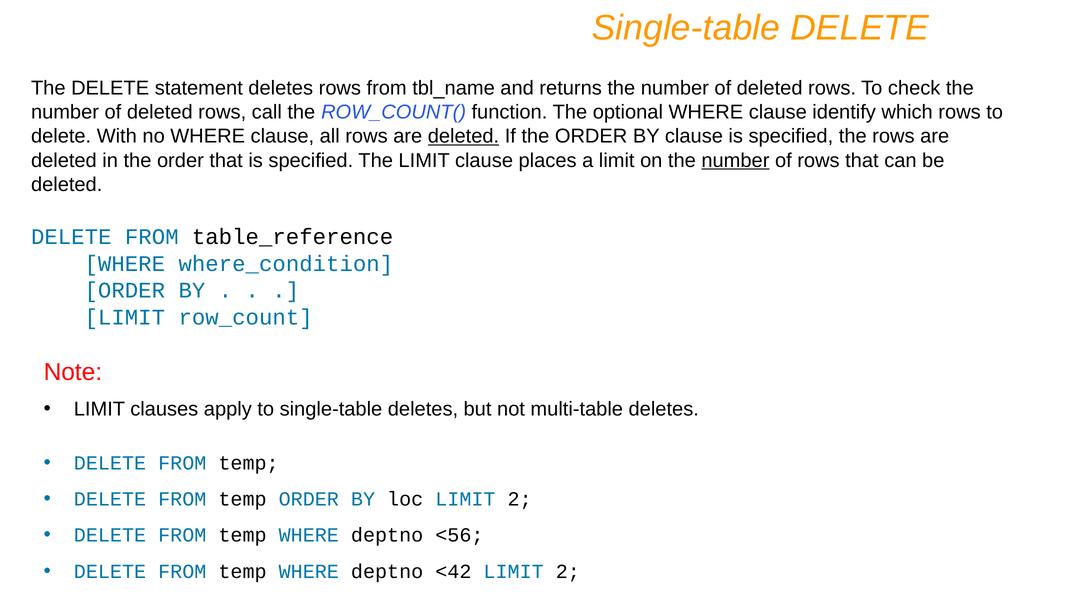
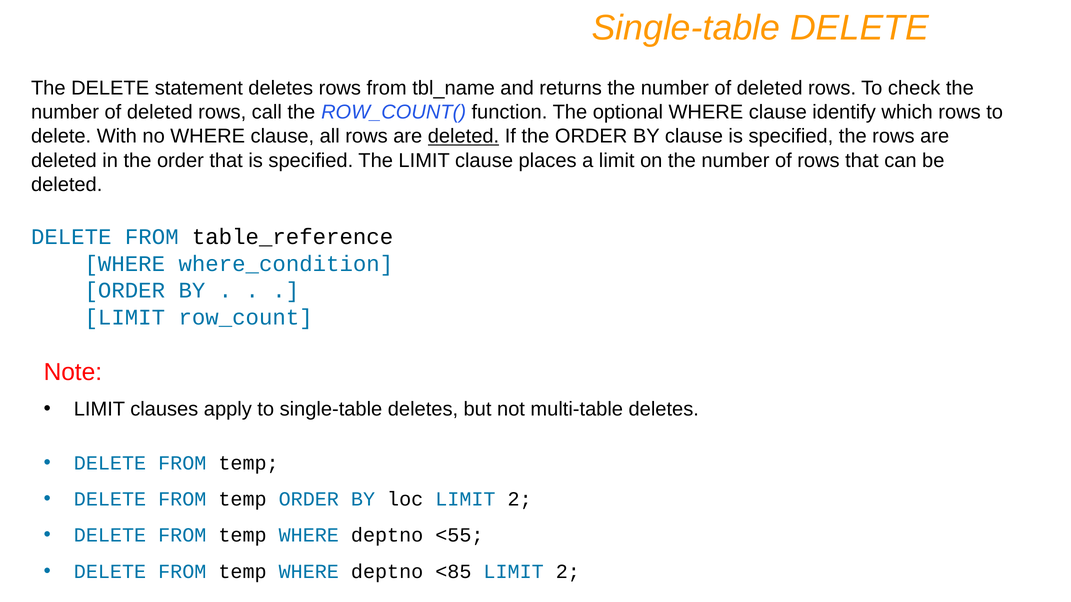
number underline: present -> none (735, 161)
<56: <56 -> <55 (459, 536)
<42: <42 -> <85 (453, 572)
